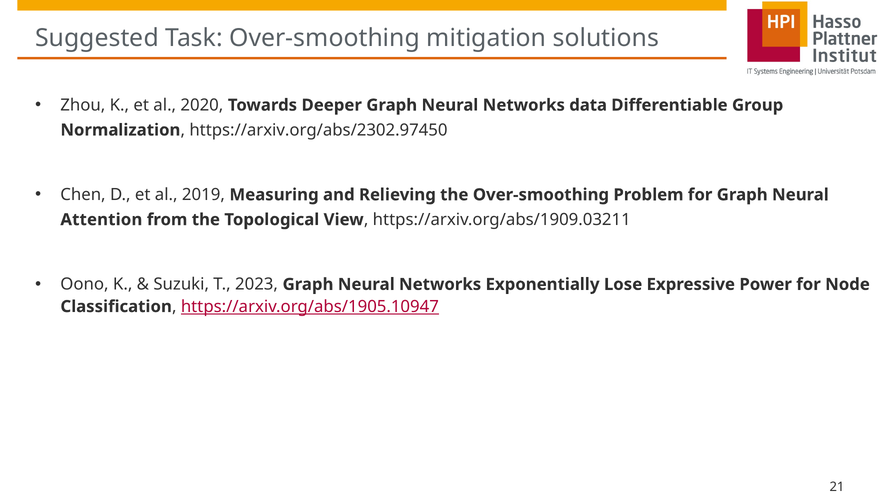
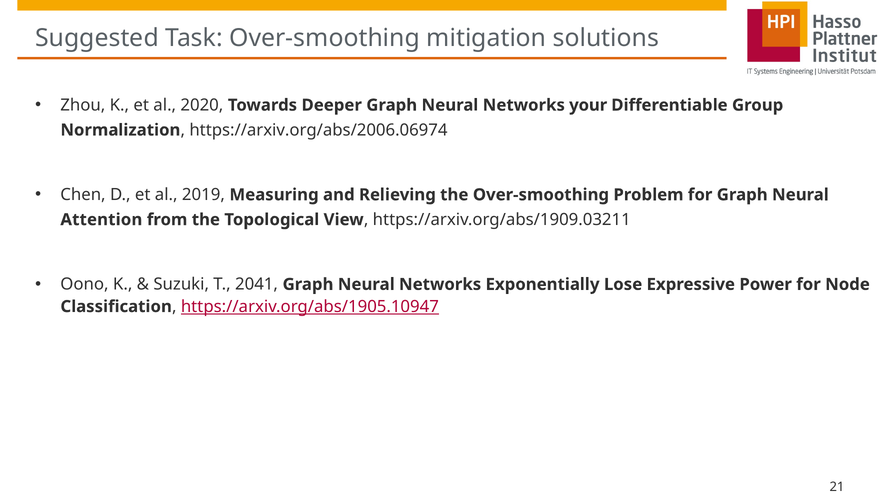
data: data -> your (588, 105)
https://arxiv.org/abs/2302.97450: https://arxiv.org/abs/2302.97450 -> https://arxiv.org/abs/2006.06974 (318, 130)
2023: 2023 -> 2041 (257, 284)
